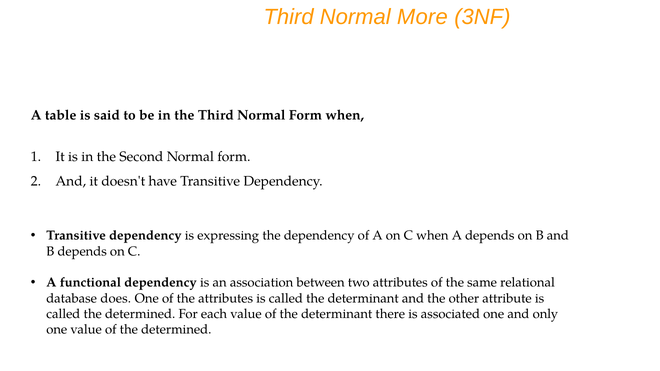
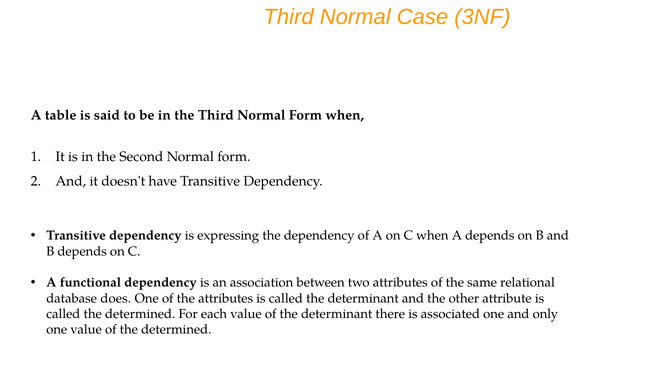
More: More -> Case (422, 17)
